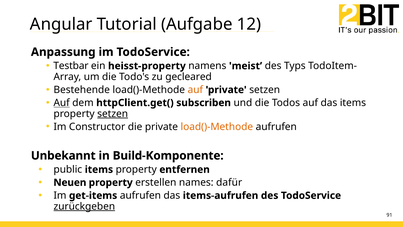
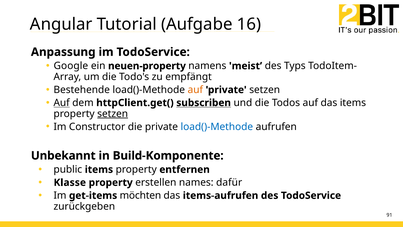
12: 12 -> 16 (249, 24)
Testbar: Testbar -> Google (71, 66)
heisst-property: heisst-property -> neuen-property (147, 66)
gecleared: gecleared -> empfängt (189, 77)
subscriben underline: none -> present (204, 103)
load()-Methode colour: orange -> blue (217, 127)
Neuen: Neuen -> Klasse (70, 182)
get-items aufrufen: aufrufen -> möchten (140, 195)
zurückgeben underline: present -> none (84, 206)
